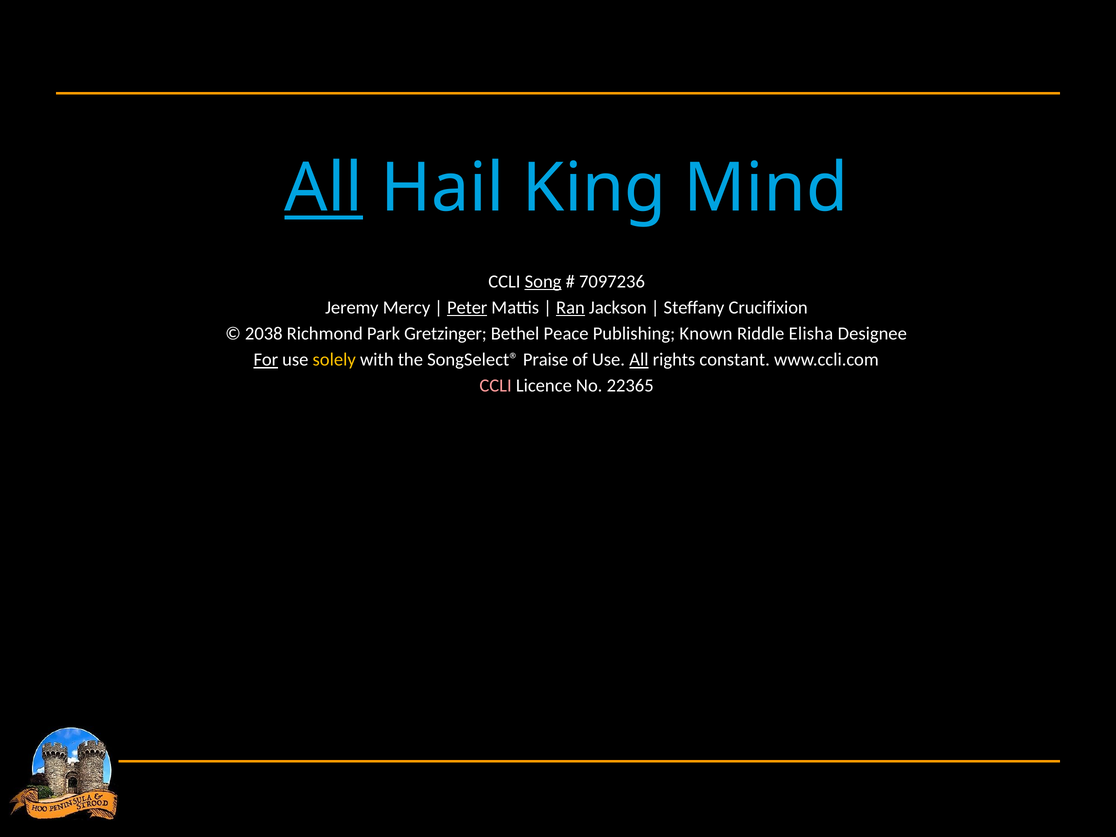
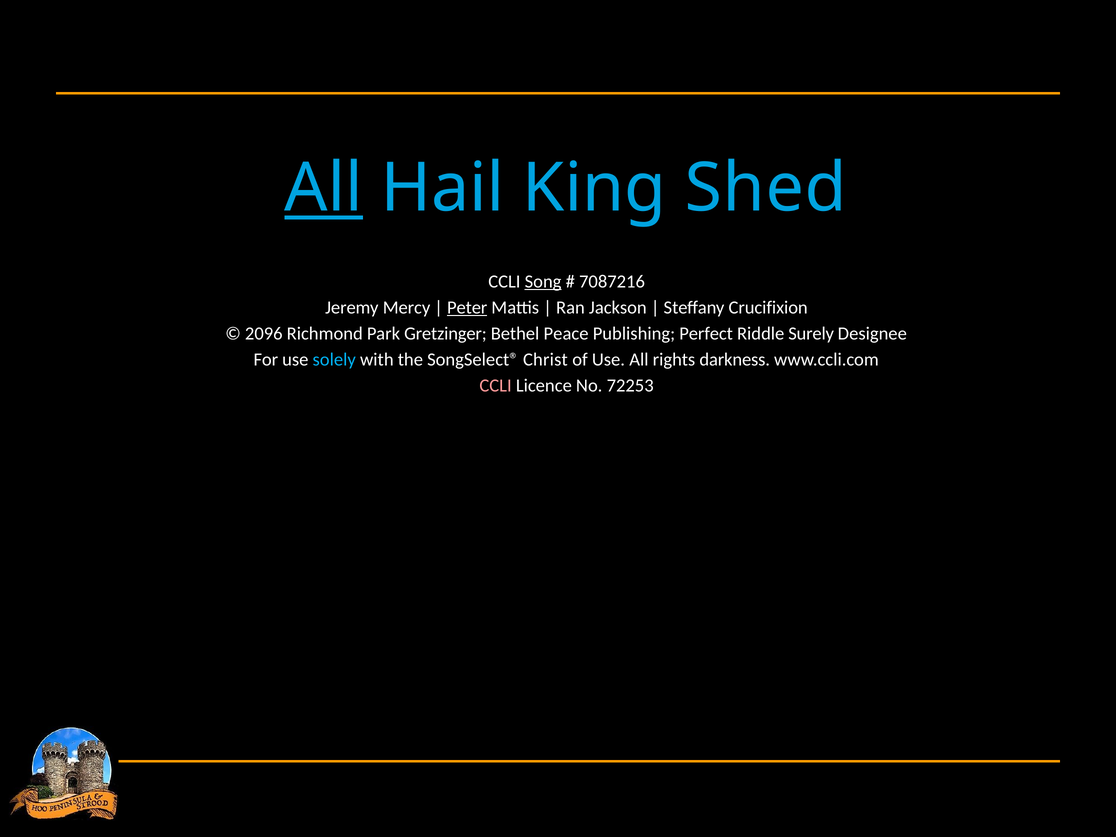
Mind: Mind -> Shed (766, 188)
7097236: 7097236 -> 7087216 (612, 282)
Ran underline: present -> none (570, 308)
2038: 2038 -> 2096 (264, 334)
Known: Known -> Perfect (706, 334)
Elisha: Elisha -> Surely (811, 334)
For underline: present -> none (266, 360)
solely colour: yellow -> light blue (334, 360)
Praise: Praise -> Christ (545, 360)
All underline: present -> none (639, 360)
constant: constant -> darkness (735, 360)
22365: 22365 -> 72253 (630, 386)
